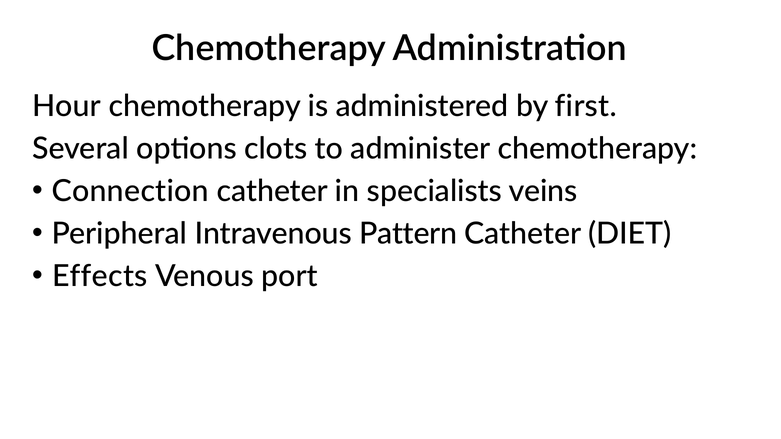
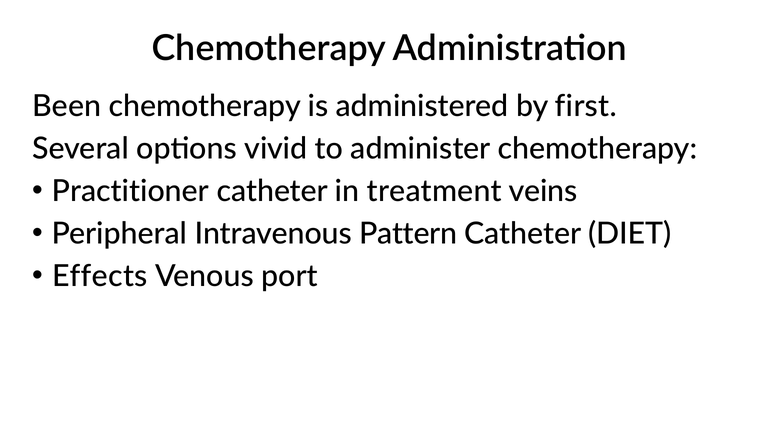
Hour: Hour -> Been (67, 106)
clots: clots -> vivid (276, 149)
Connection: Connection -> Practitioner (130, 191)
specialists: specialists -> treatment (434, 191)
